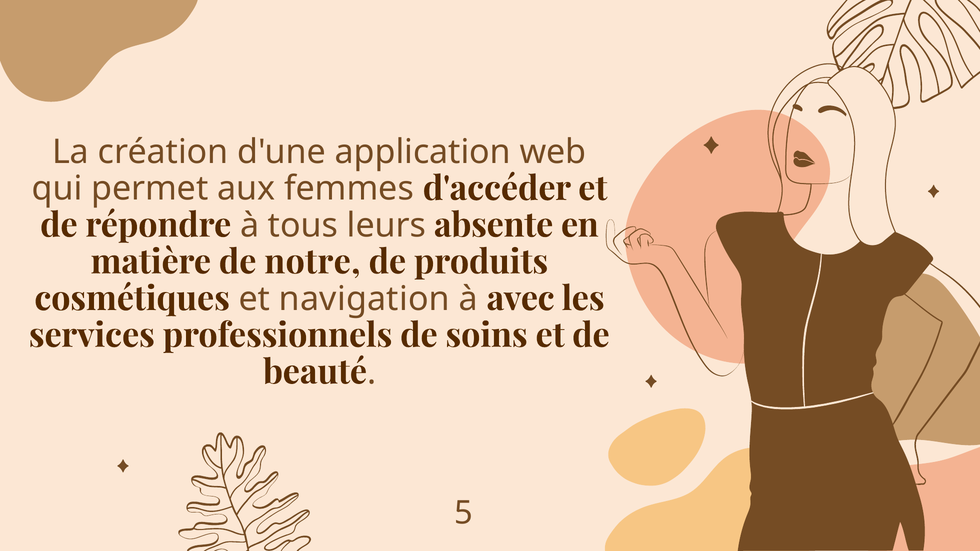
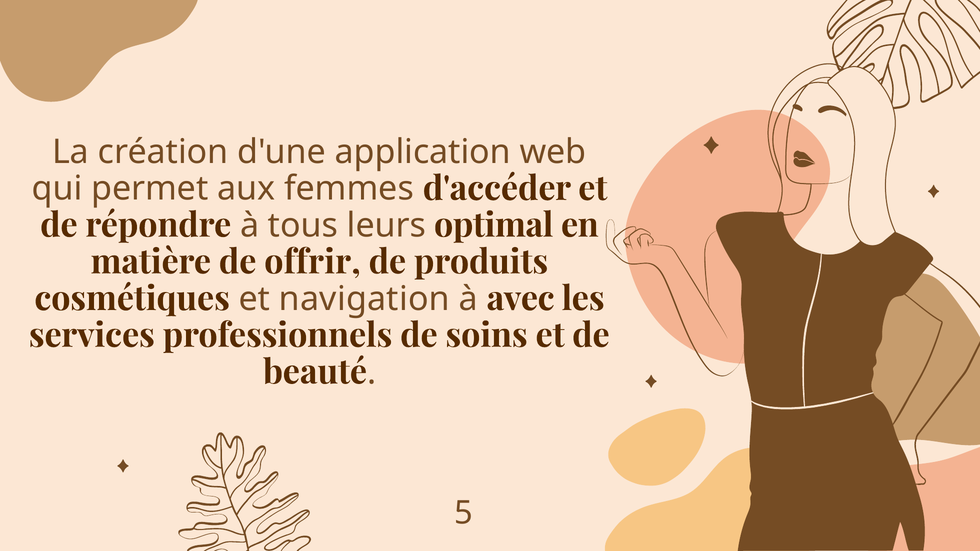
absente: absente -> optimal (494, 226)
notre: notre -> offrir (312, 262)
